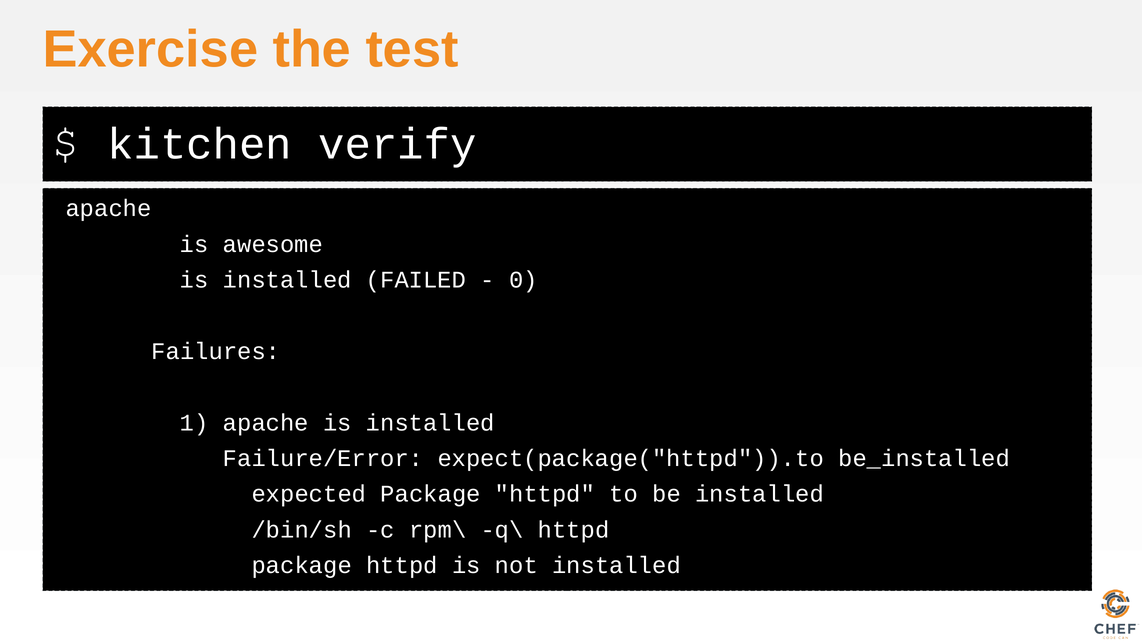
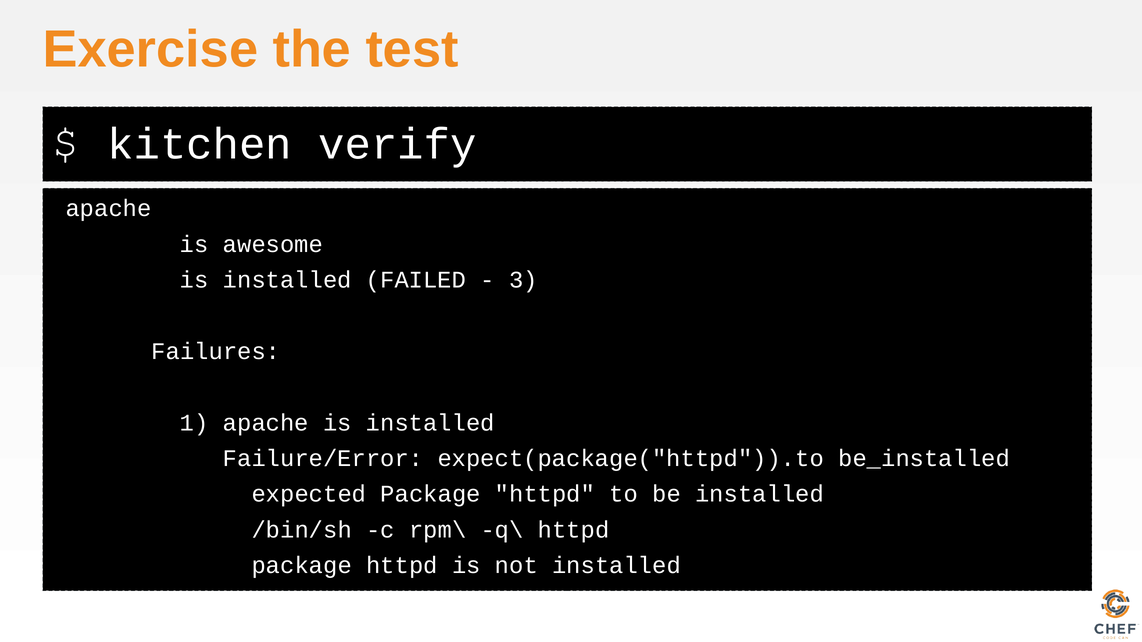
0: 0 -> 3 (523, 280)
